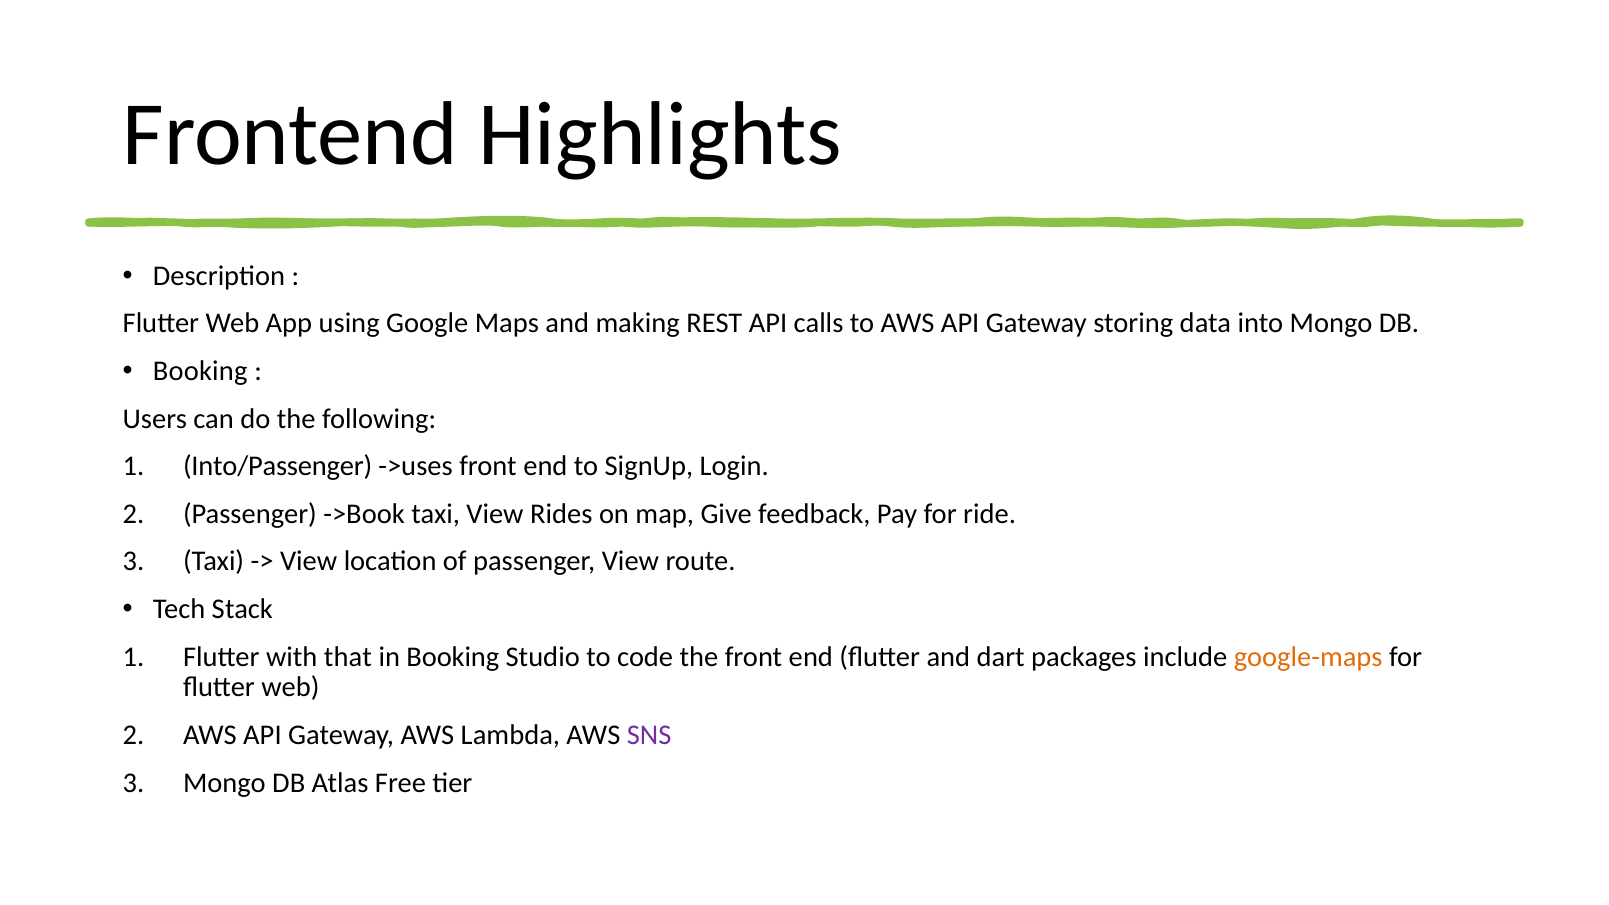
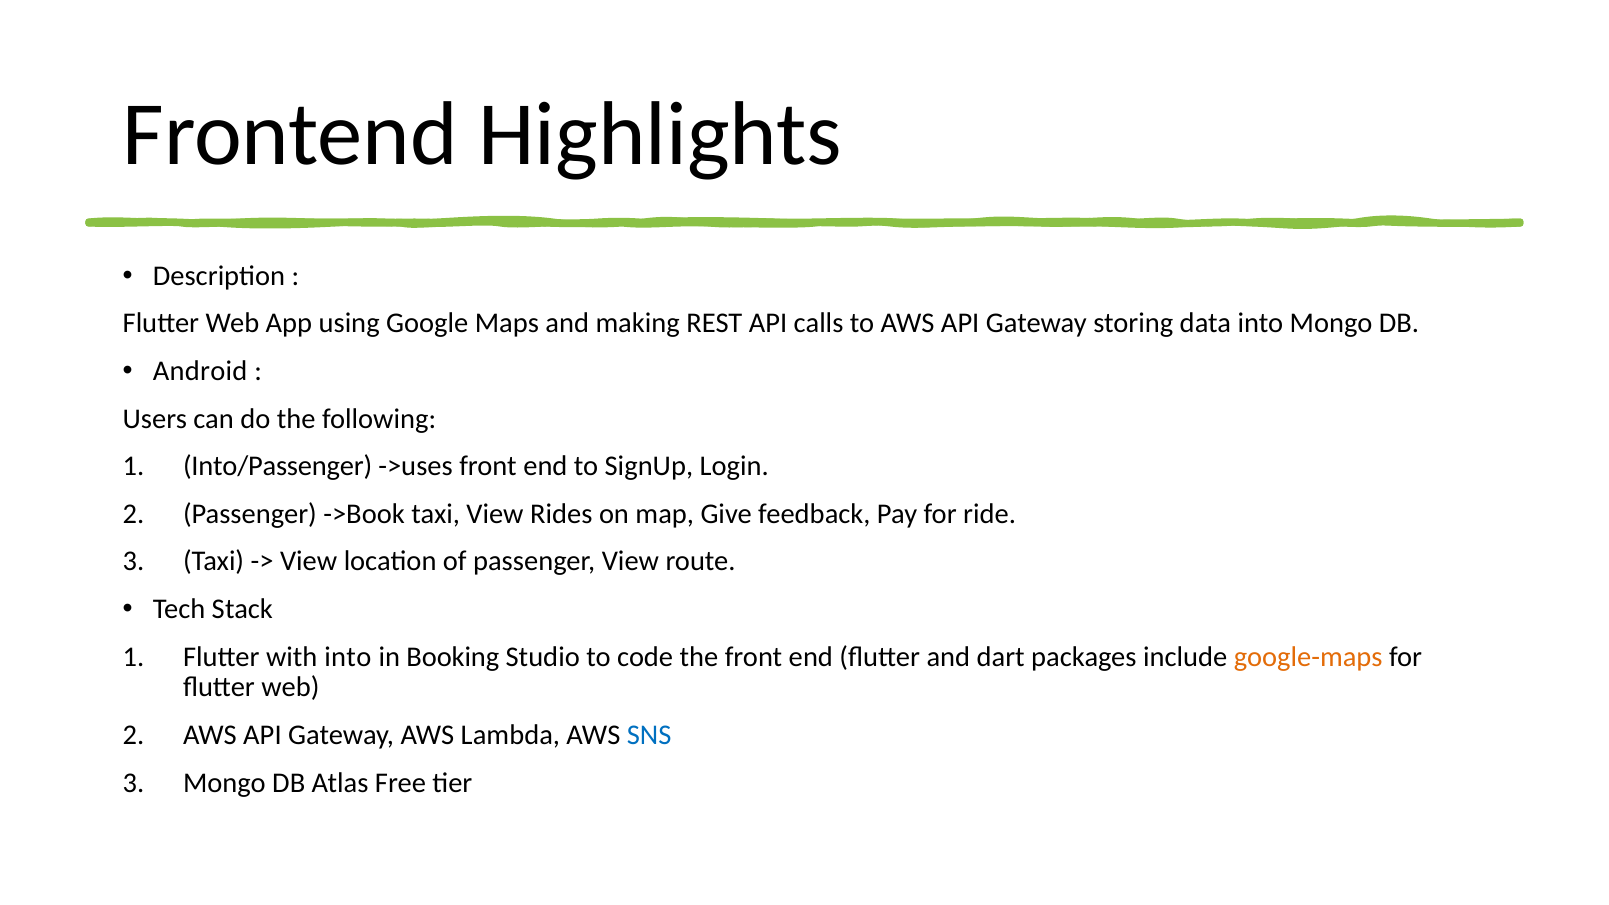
Booking: Booking -> Android (200, 371)
with that: that -> into (348, 657)
SNS colour: purple -> blue (649, 735)
